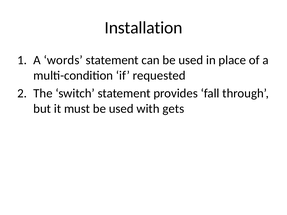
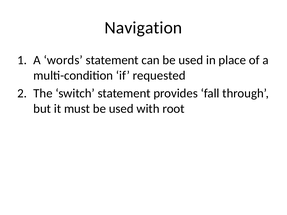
Installation: Installation -> Navigation (143, 28)
gets: gets -> root (173, 109)
